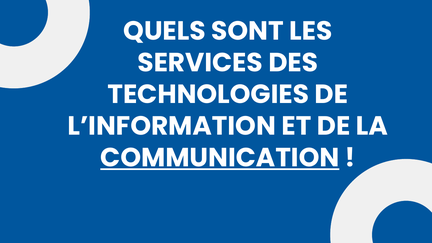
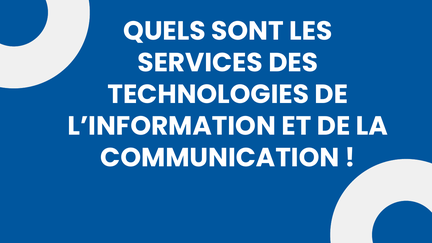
COMMUNICATION underline: present -> none (220, 158)
